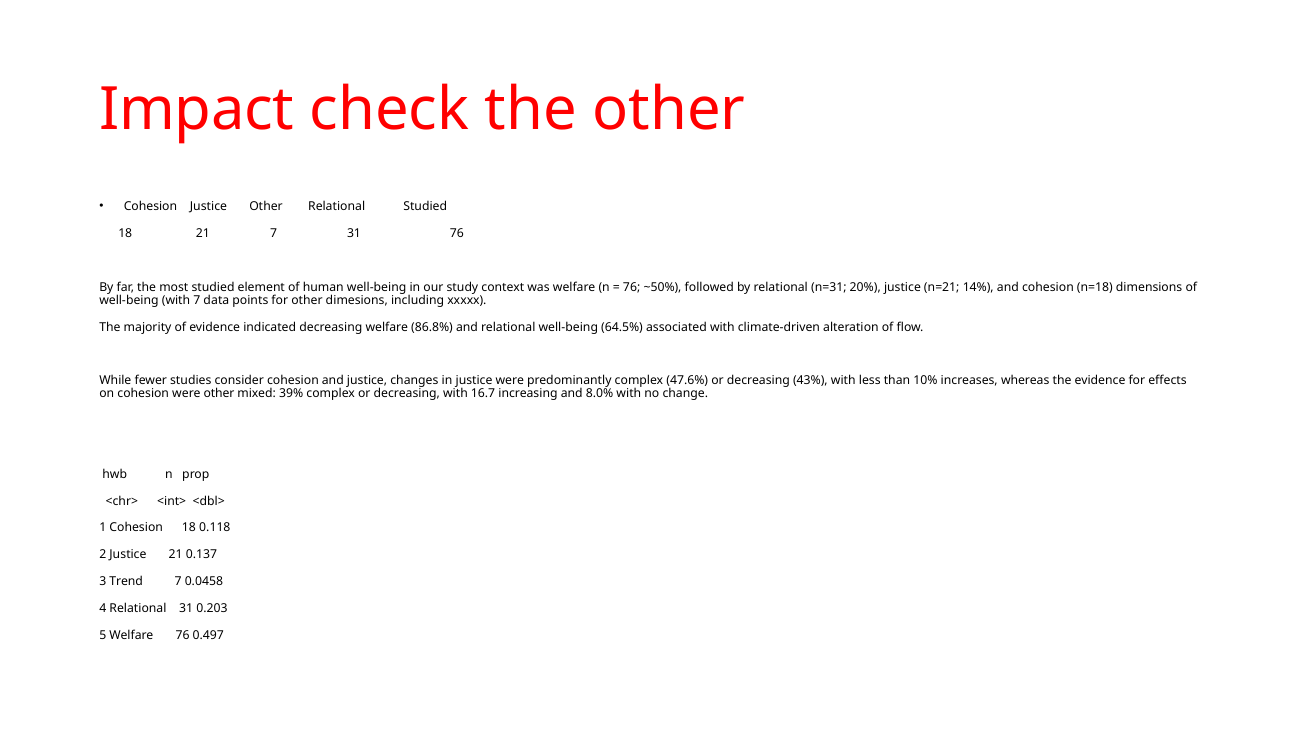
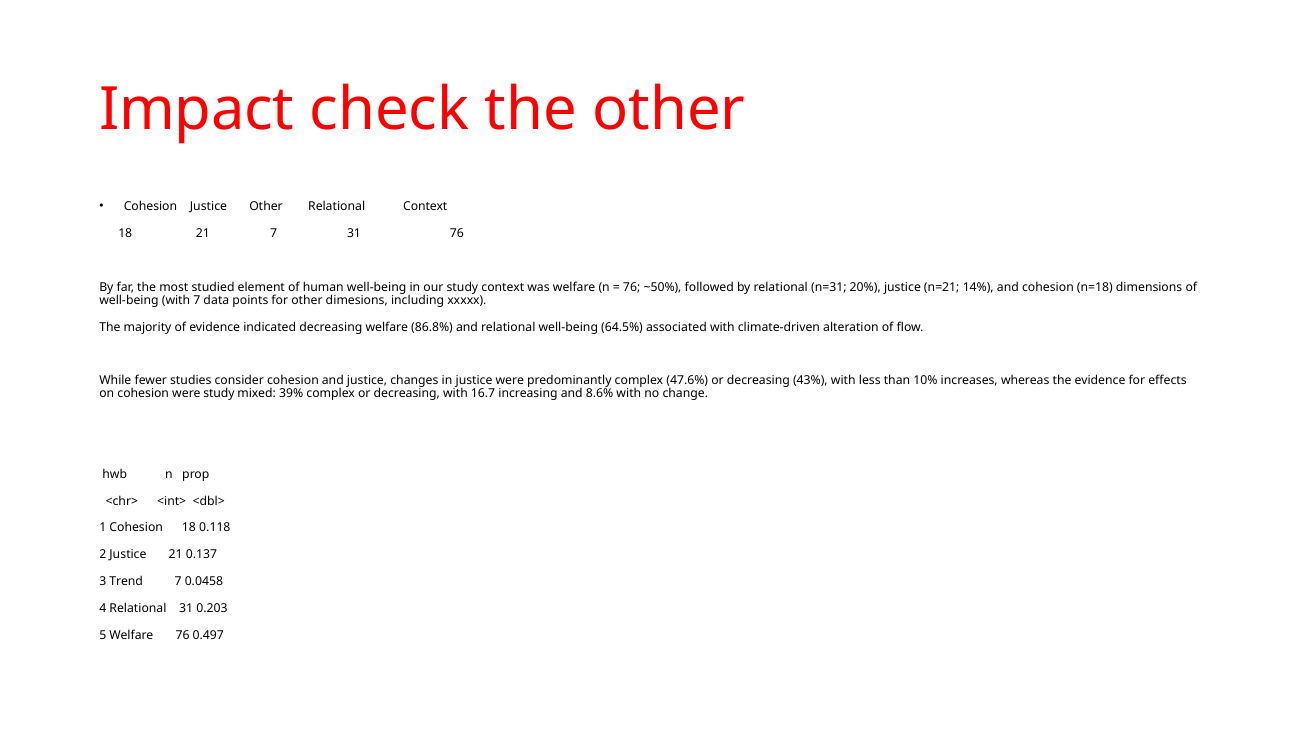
Relational Studied: Studied -> Context (425, 207)
were other: other -> study (219, 394)
8.0%: 8.0% -> 8.6% (600, 394)
